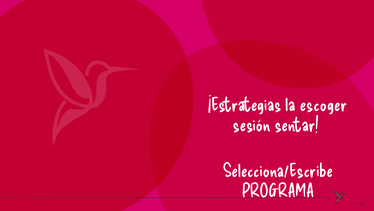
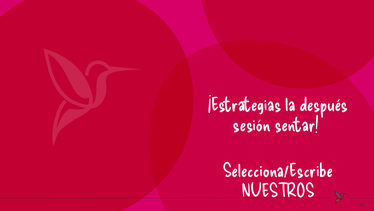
escoger: escoger -> después (324, 105)
PROGRAMA: PROGRAMA -> NUESTROS (278, 191)
